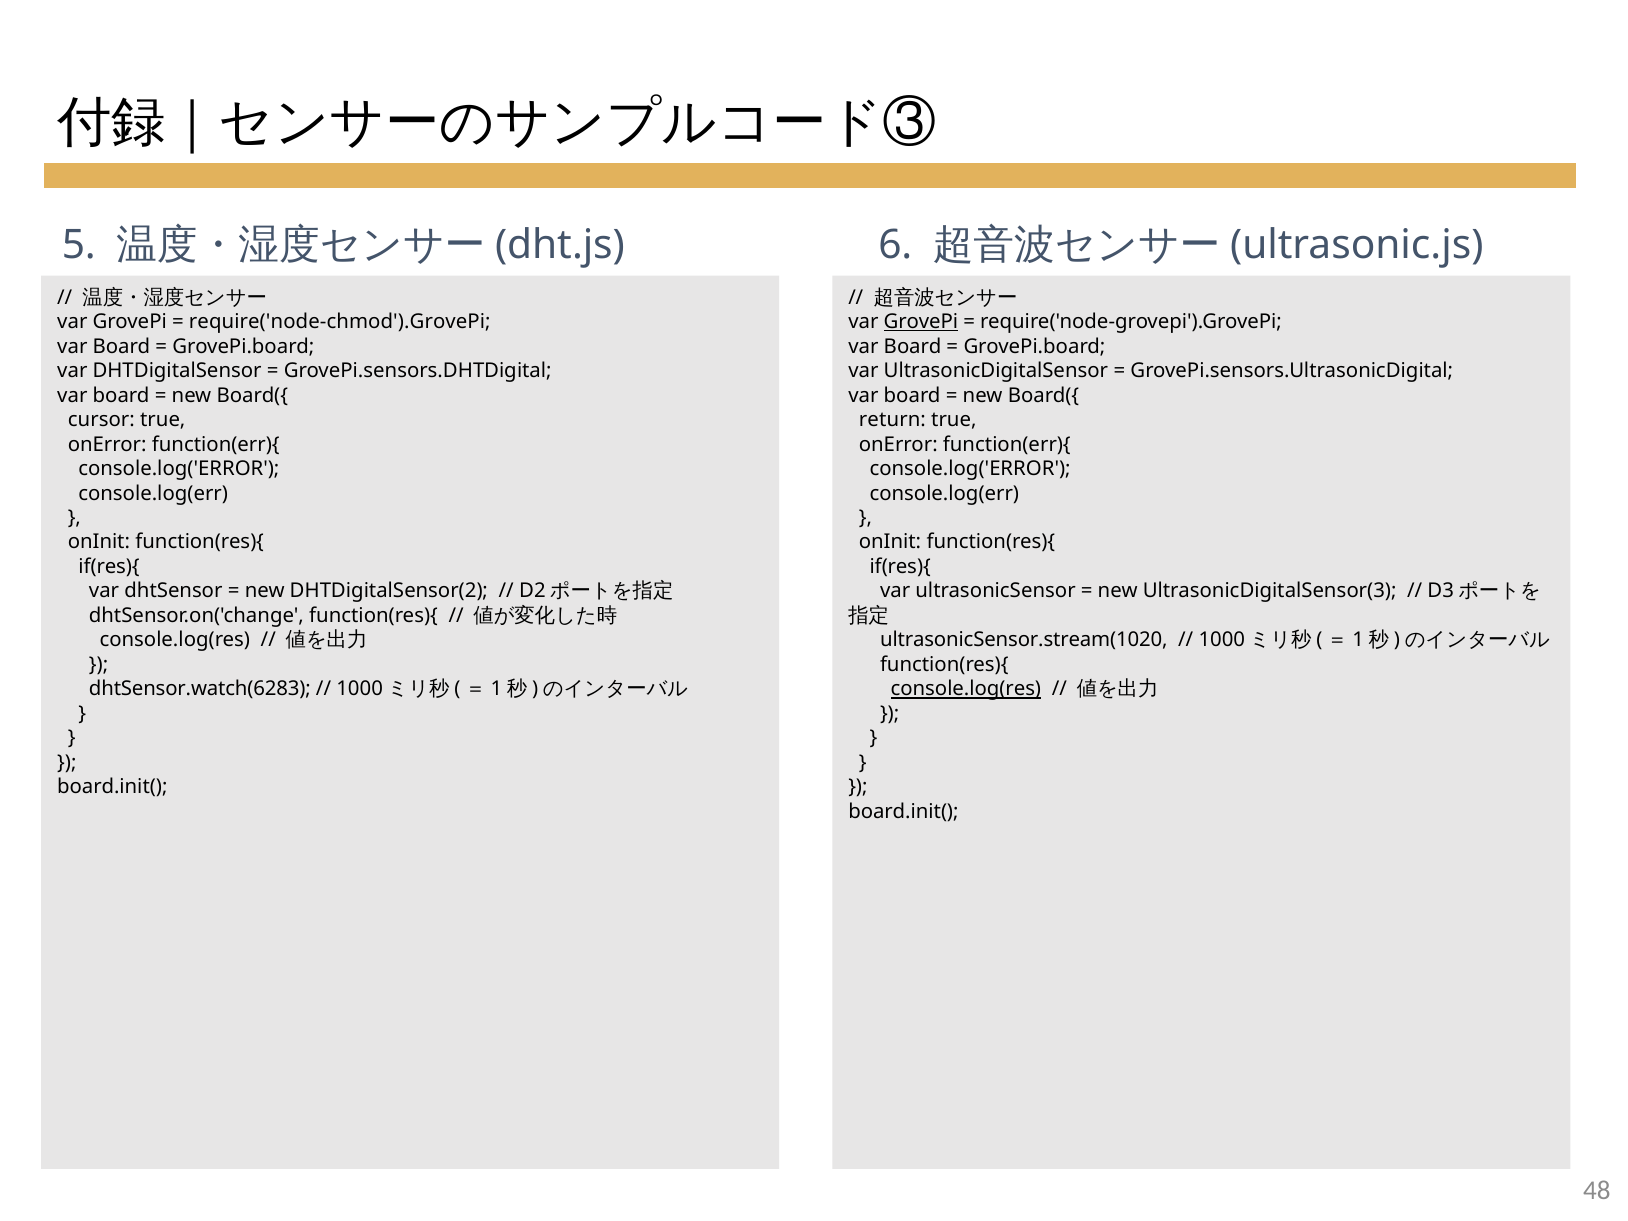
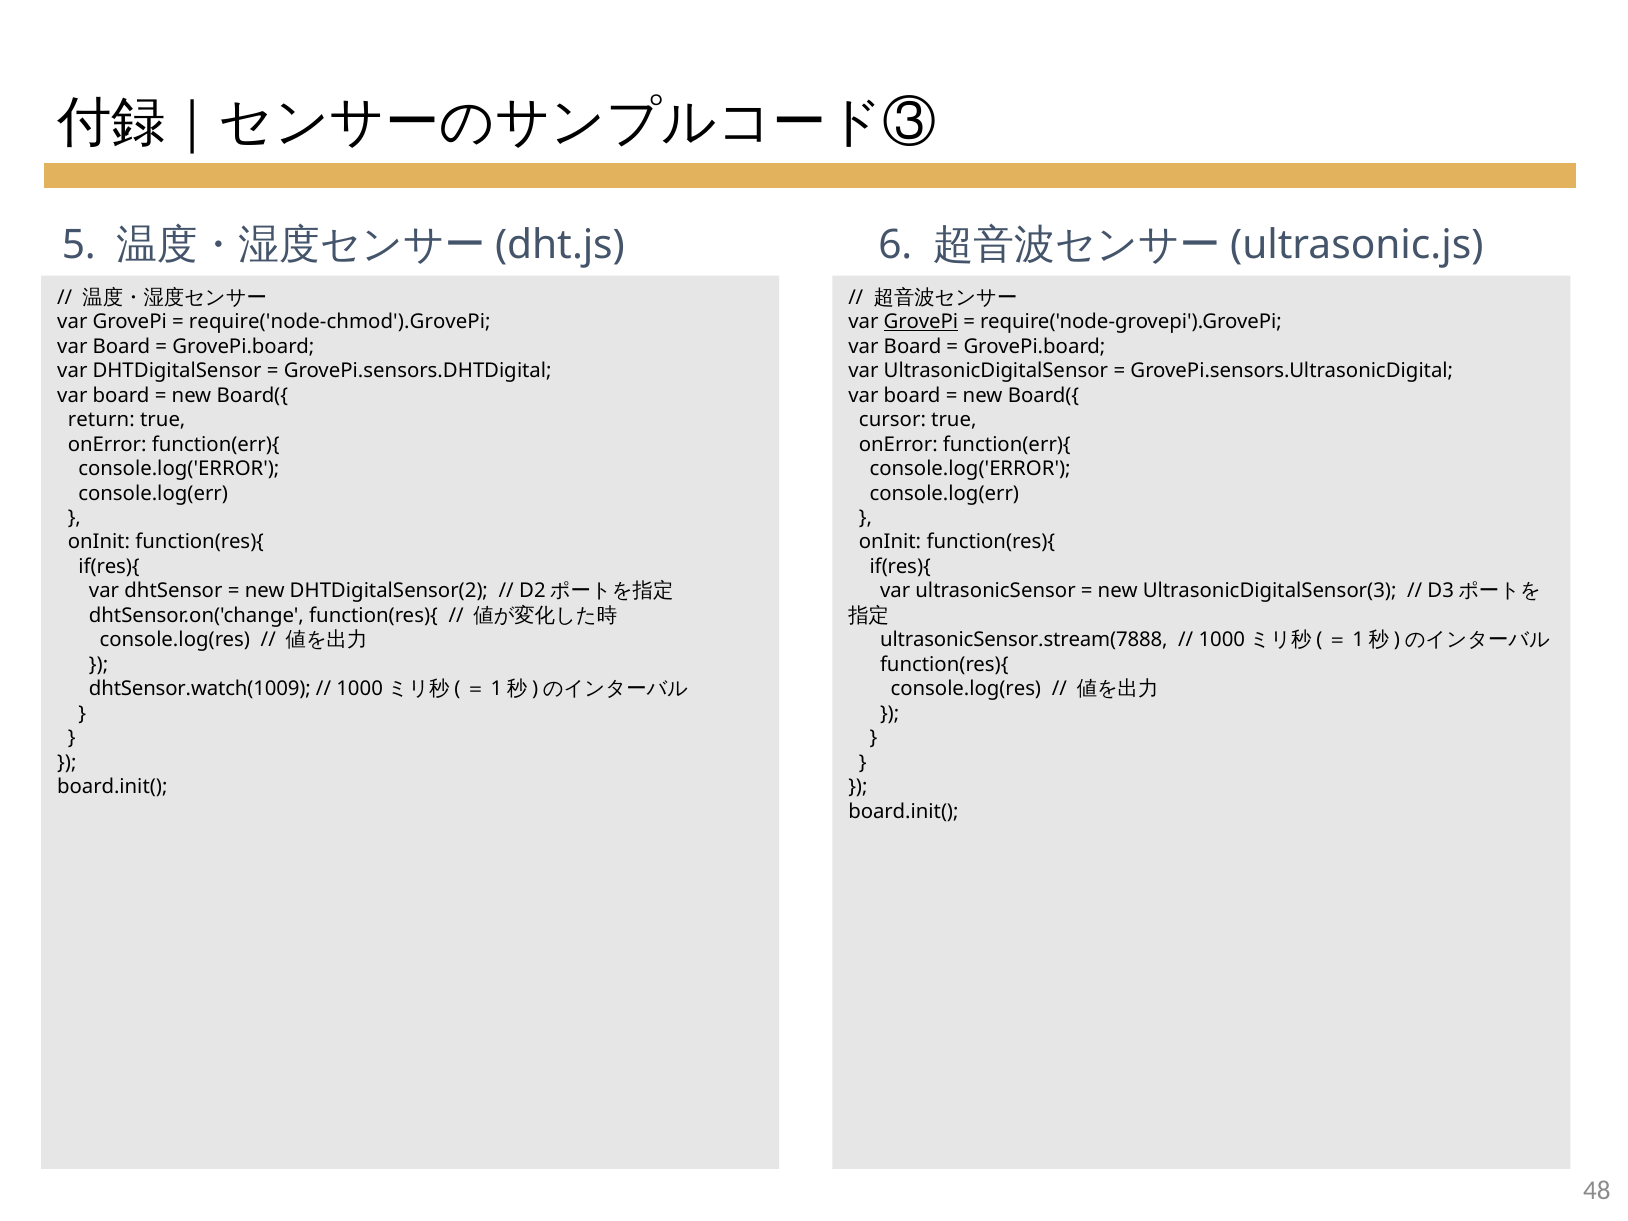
cursor: cursor -> return (101, 420)
return: return -> cursor (892, 420)
ultrasonicSensor.stream(1020: ultrasonicSensor.stream(1020 -> ultrasonicSensor.stream(7888 (1024, 640)
dhtSensor.watch(6283: dhtSensor.watch(6283 -> dhtSensor.watch(1009 (200, 689)
console.log(res underline: present -> none (966, 689)
